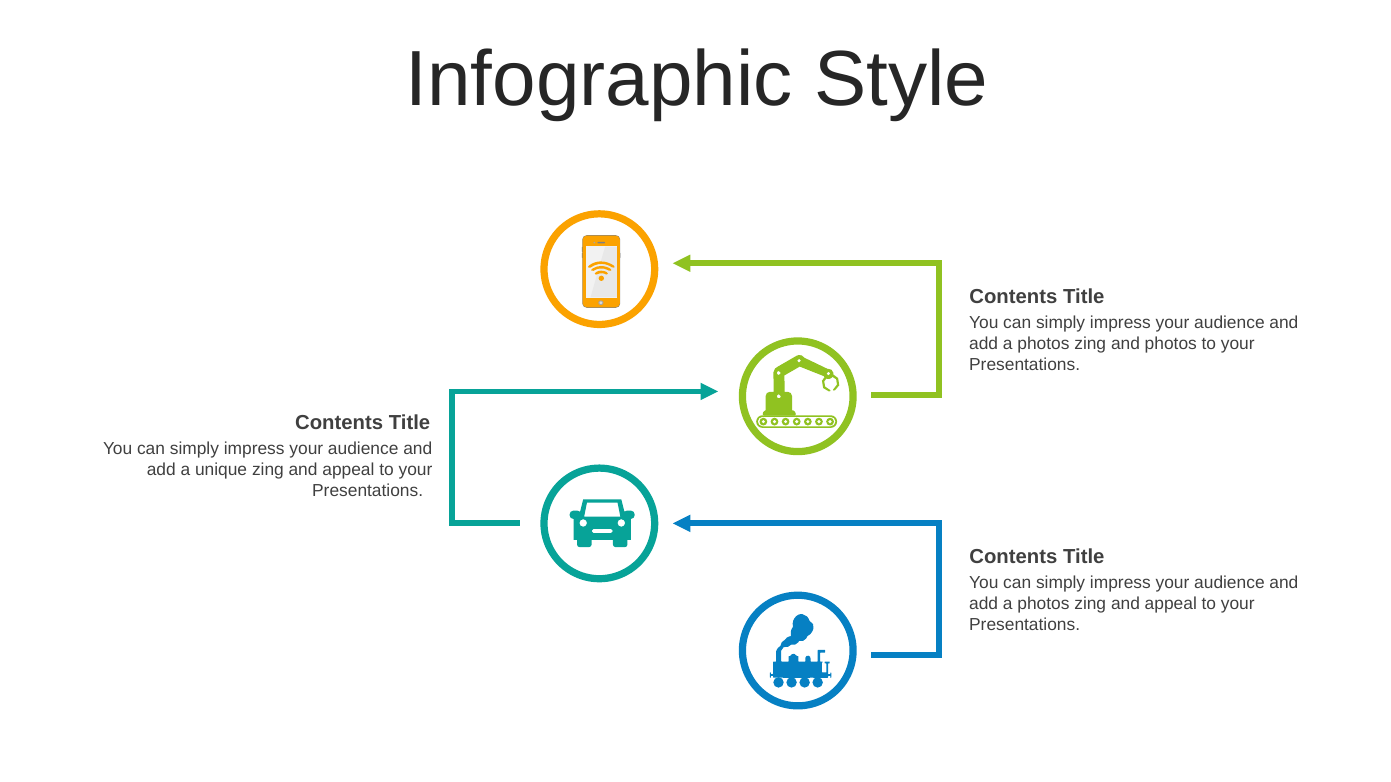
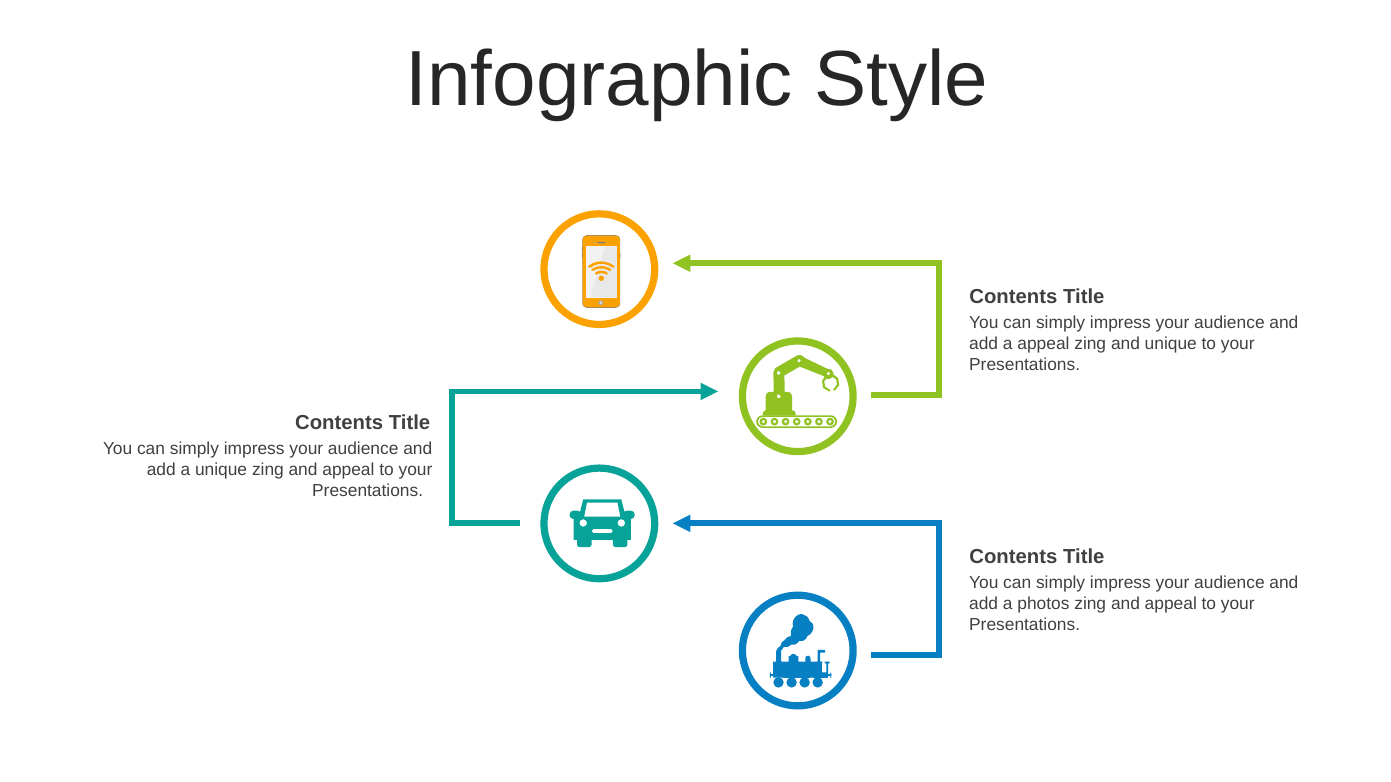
photos: photos -> appeal (1043, 344)
and photos: photos -> unique (1171, 344)
